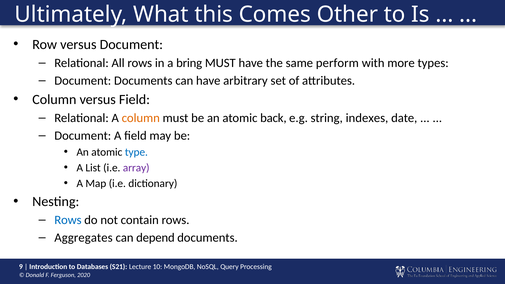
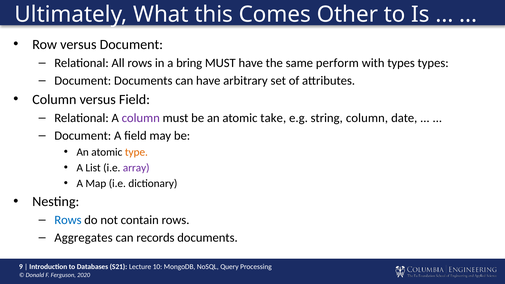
with more: more -> types (401, 63)
column colour: orange -> purple (141, 118)
back: back -> take (273, 118)
string indexes: indexes -> column (367, 118)
type colour: blue -> orange (136, 152)
depend: depend -> records (155, 238)
